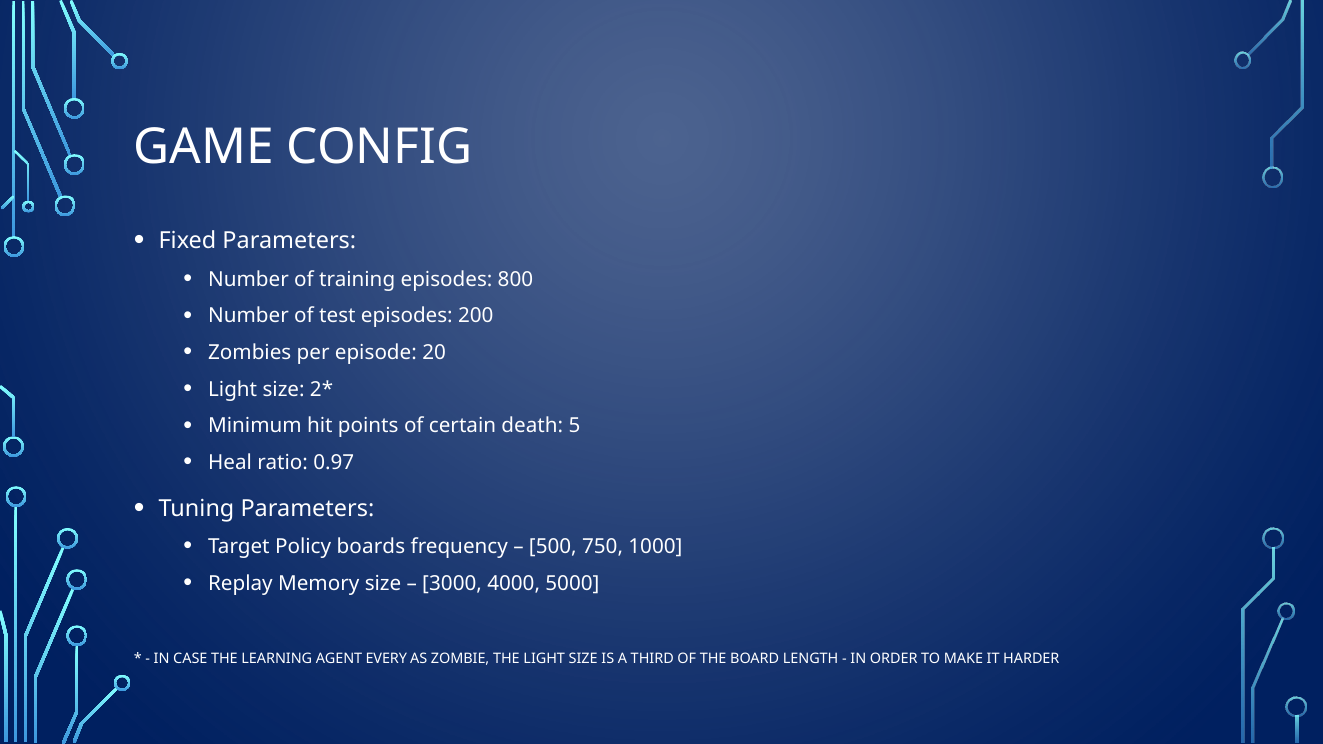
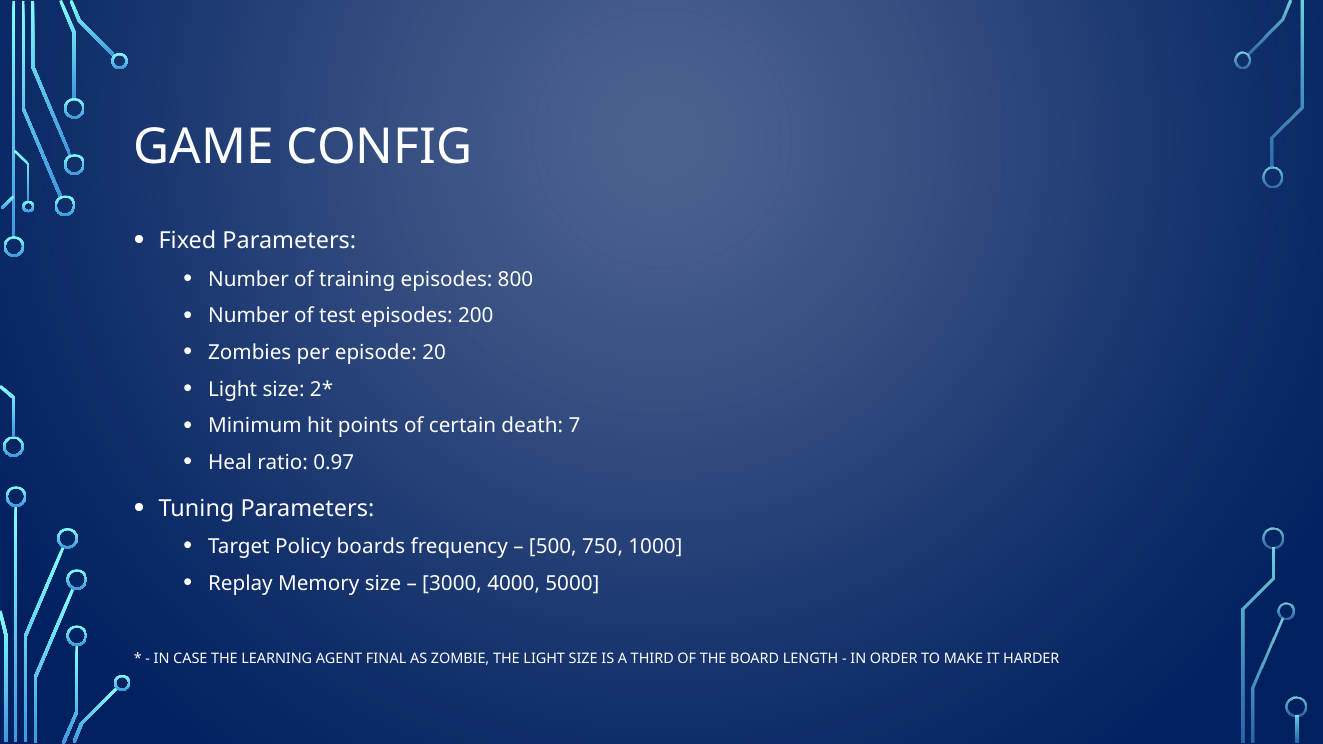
5: 5 -> 7 (574, 426)
EVERY: EVERY -> FINAL (386, 659)
